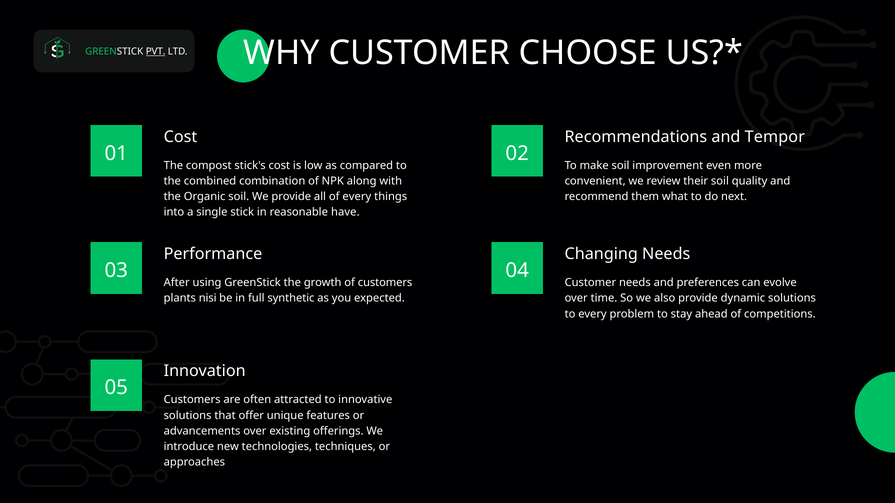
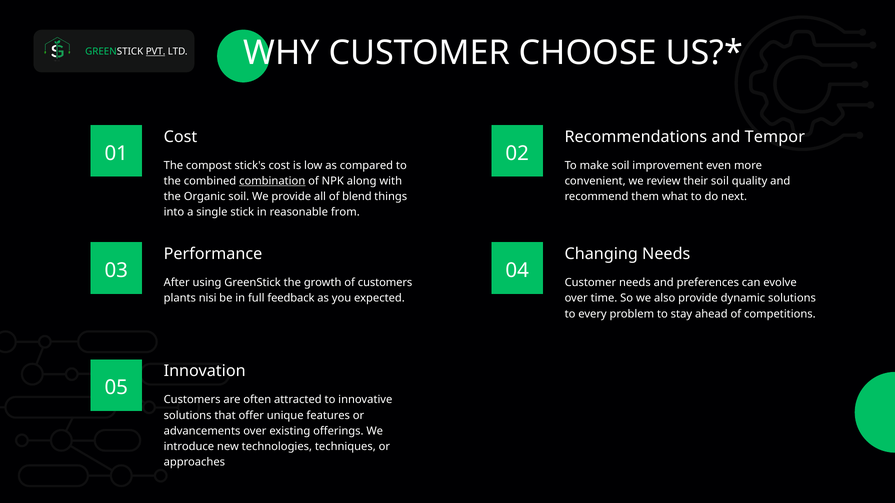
combination underline: none -> present (272, 181)
of every: every -> blend (357, 197)
have: have -> from (345, 212)
synthetic: synthetic -> feedback (291, 298)
